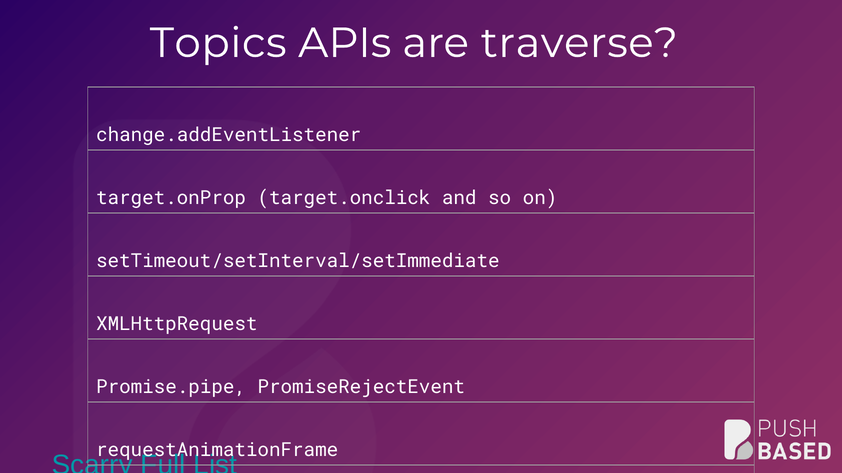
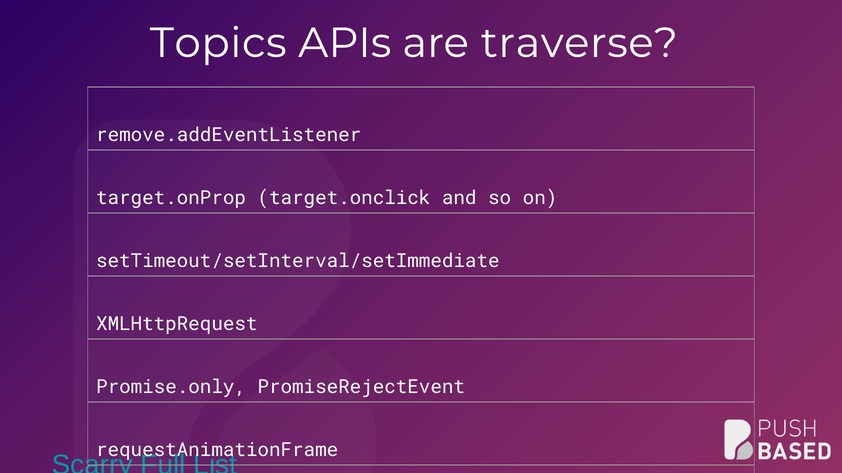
change.addEventListener: change.addEventListener -> remove.addEventListener (229, 135)
Promise.pipe: Promise.pipe -> Promise.only (171, 387)
